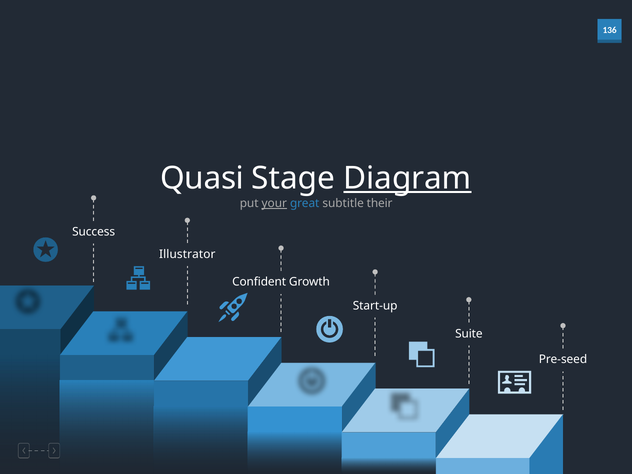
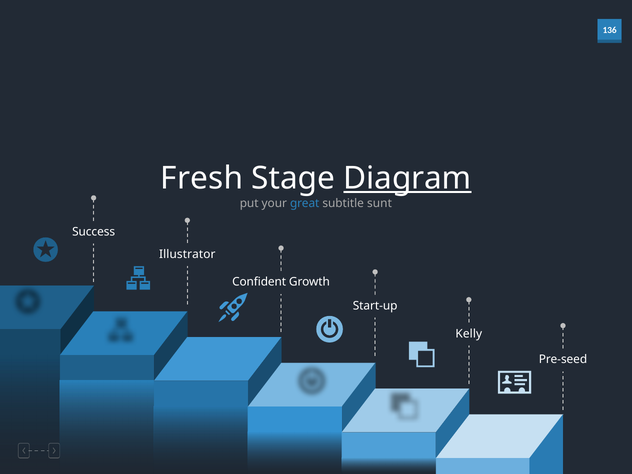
Quasi: Quasi -> Fresh (202, 178)
your underline: present -> none (274, 203)
their: their -> sunt (379, 203)
Suite: Suite -> Kelly (469, 334)
